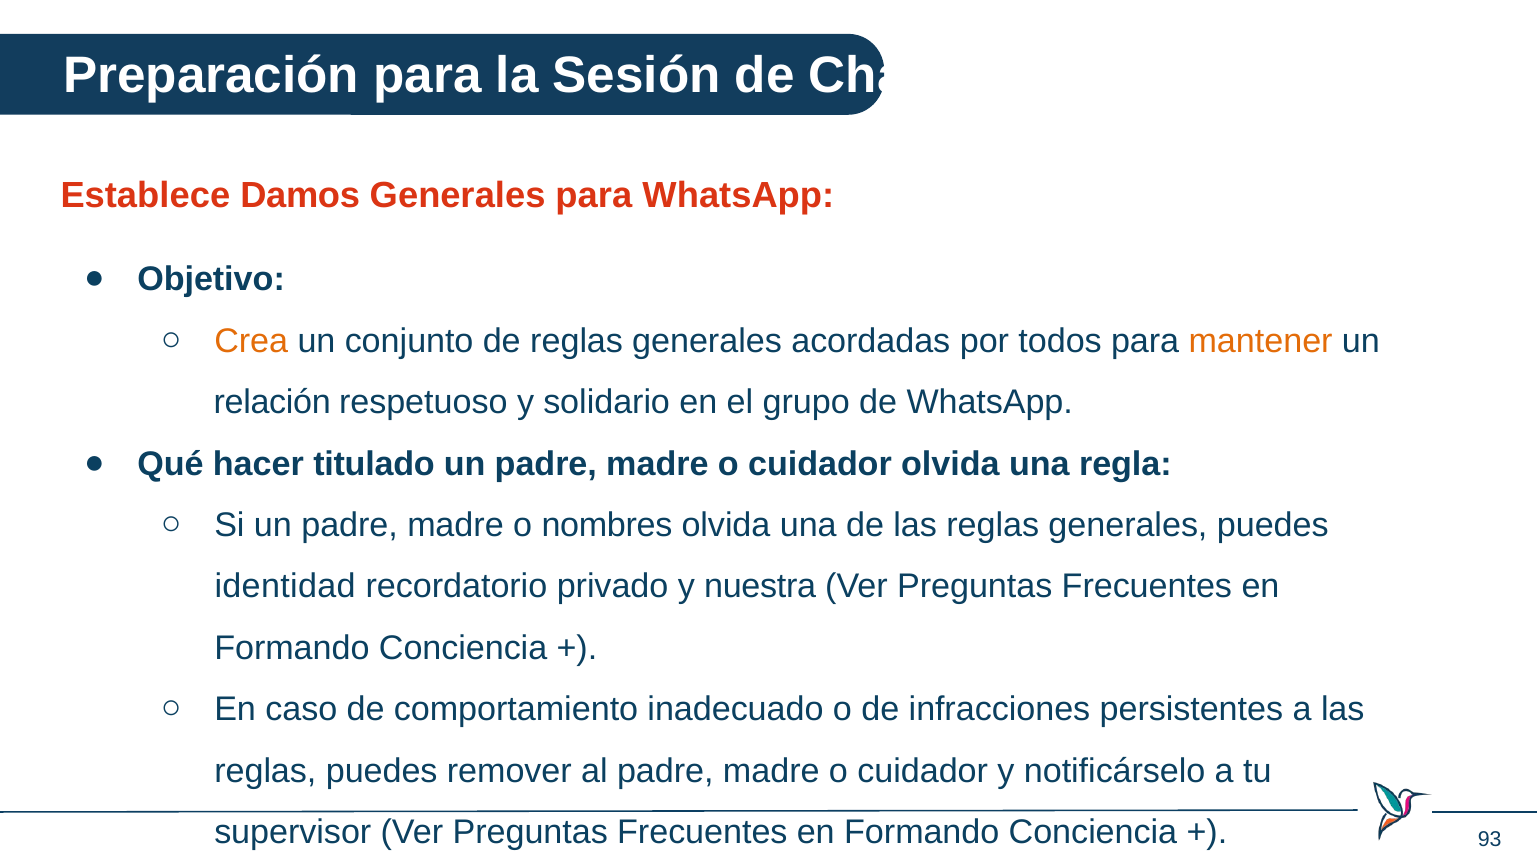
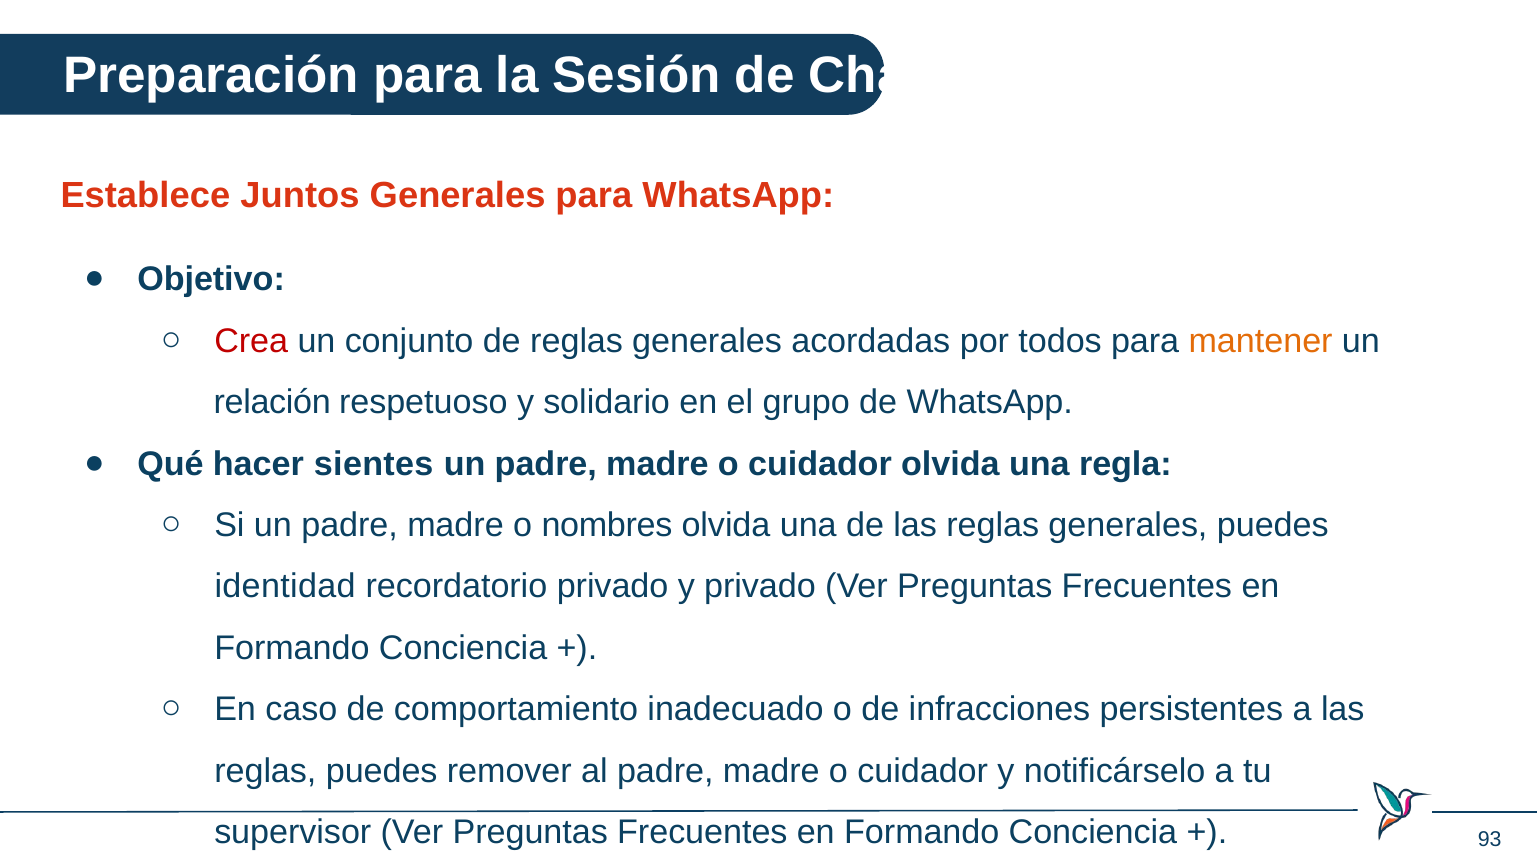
Damos: Damos -> Juntos (300, 195)
Crea colour: orange -> red (251, 341)
titulado: titulado -> sientes (374, 464)
y nuestra: nuestra -> privado (760, 586)
